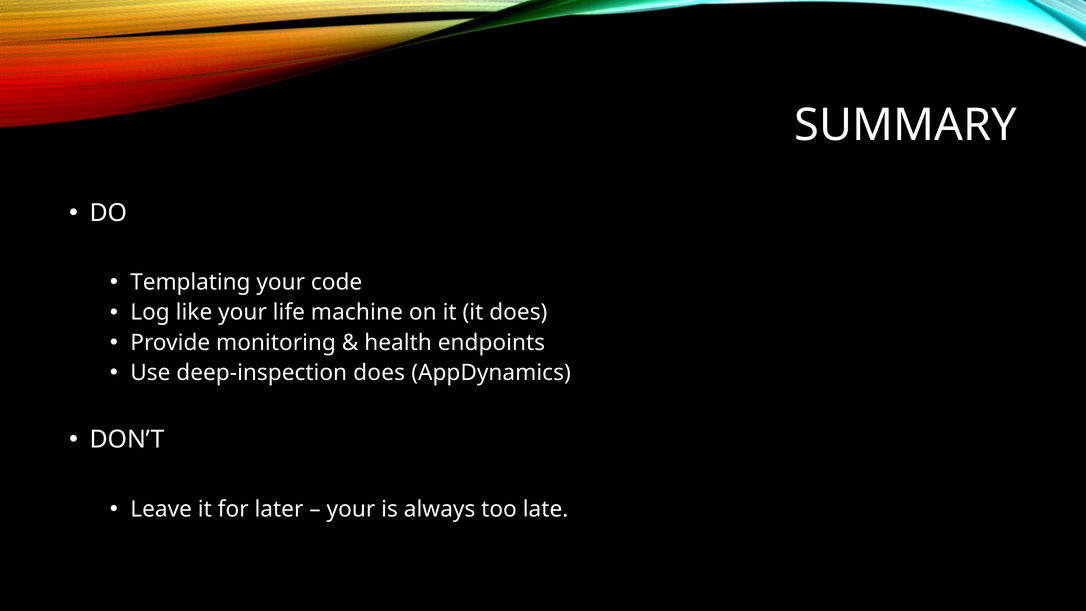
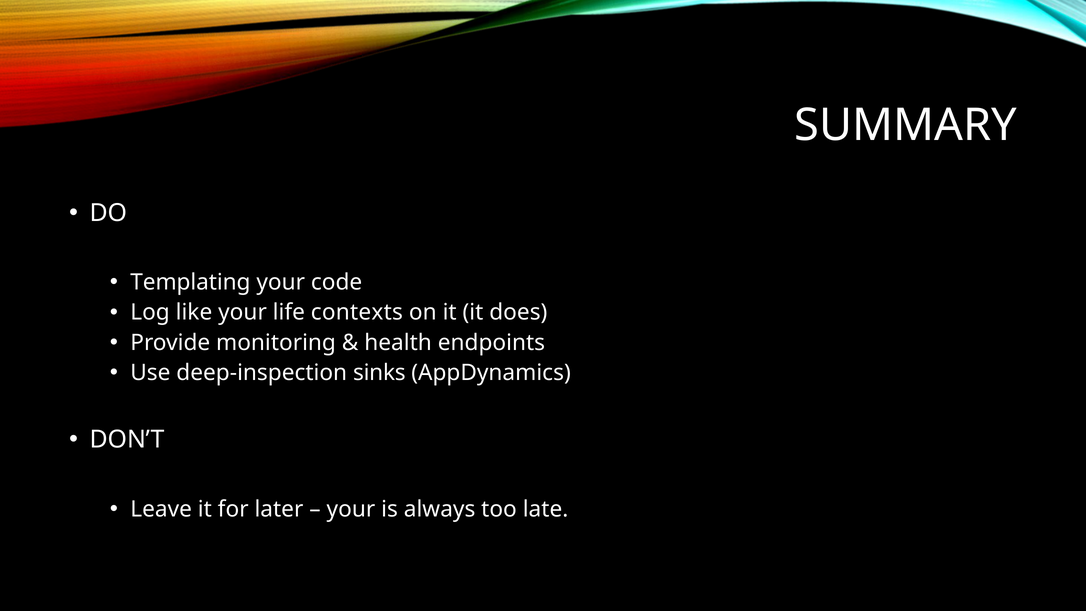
machine: machine -> contexts (357, 312)
deep-inspection does: does -> sinks (379, 373)
